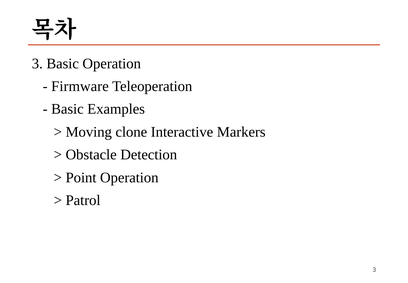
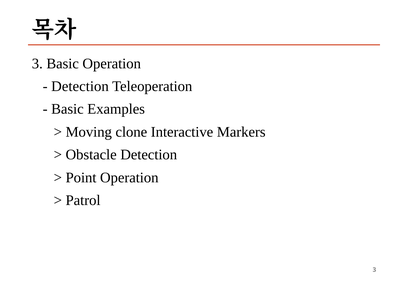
Firmware: Firmware -> Detection (80, 86)
